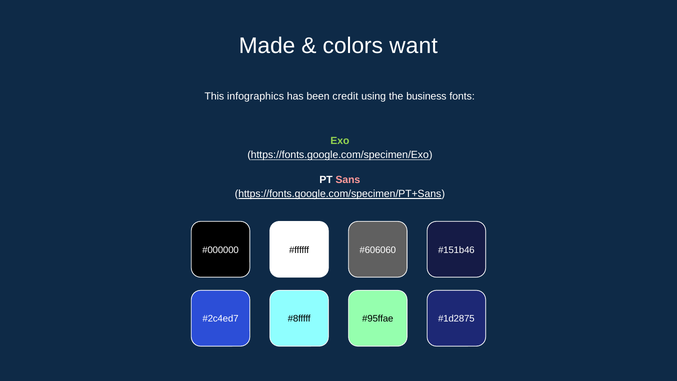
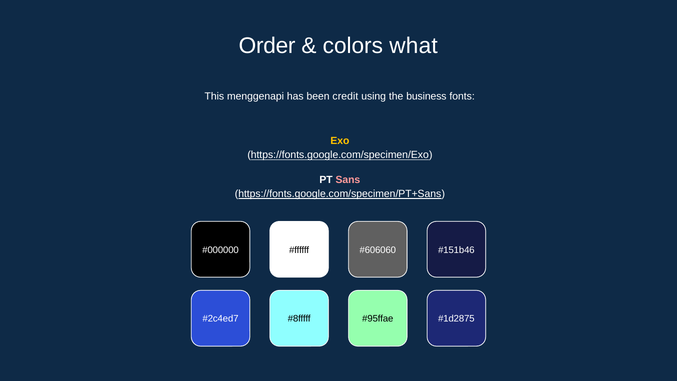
Made: Made -> Order (267, 46)
want: want -> what (414, 46)
infographics: infographics -> menggenapi (256, 96)
Exo colour: light green -> yellow (340, 141)
